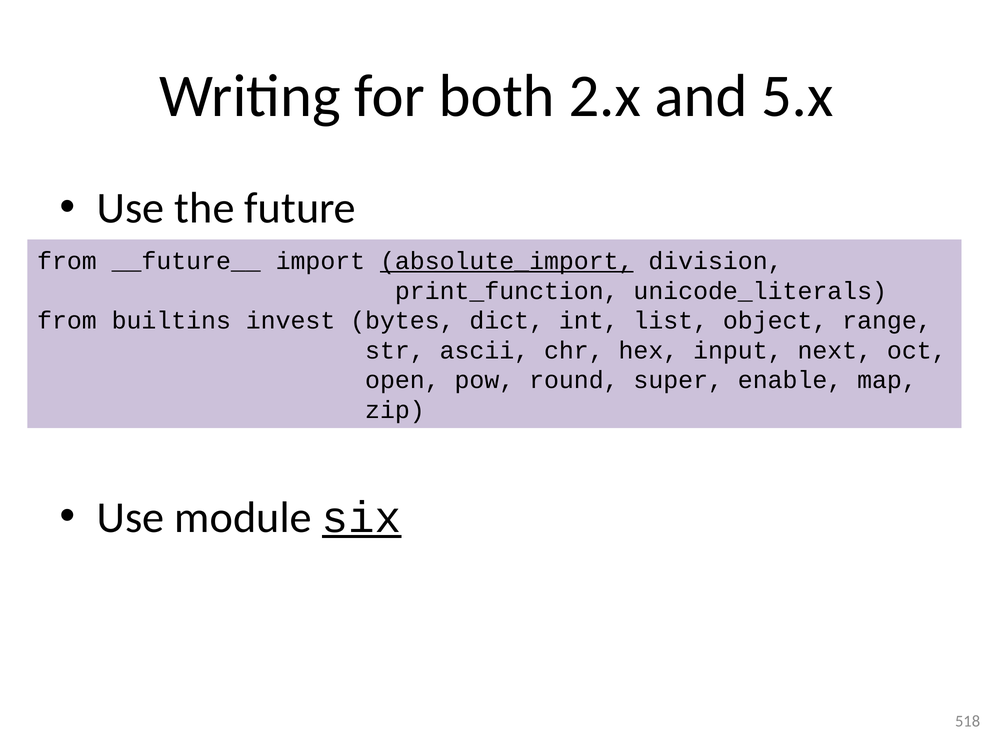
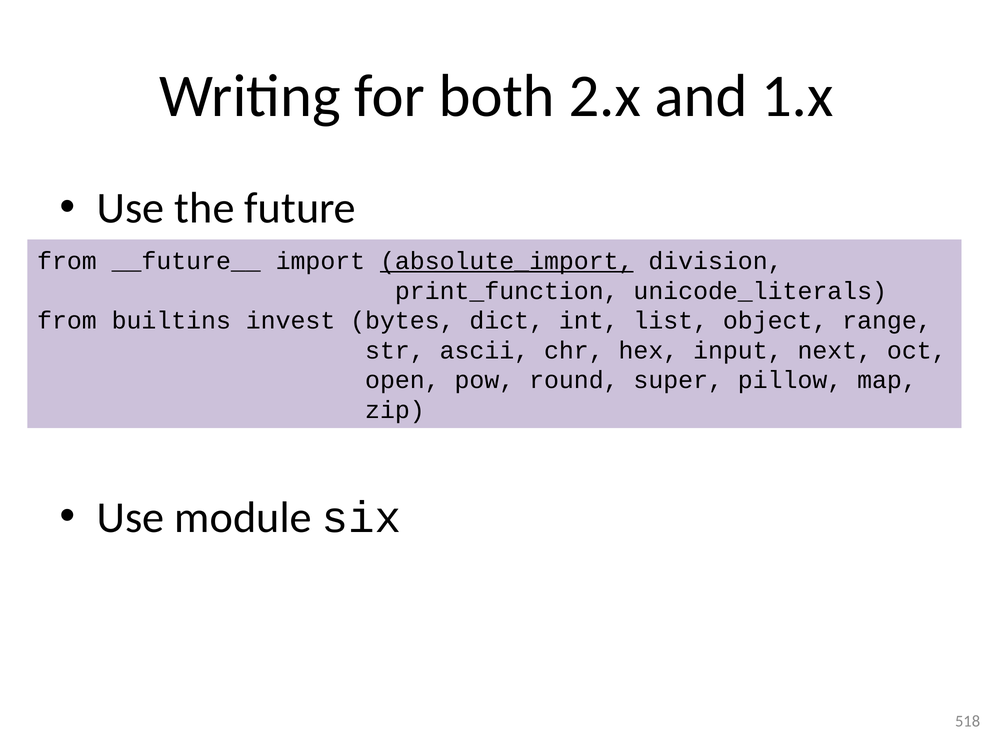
5.x: 5.x -> 1.x (797, 96)
enable: enable -> pillow (790, 380)
six underline: present -> none (362, 518)
